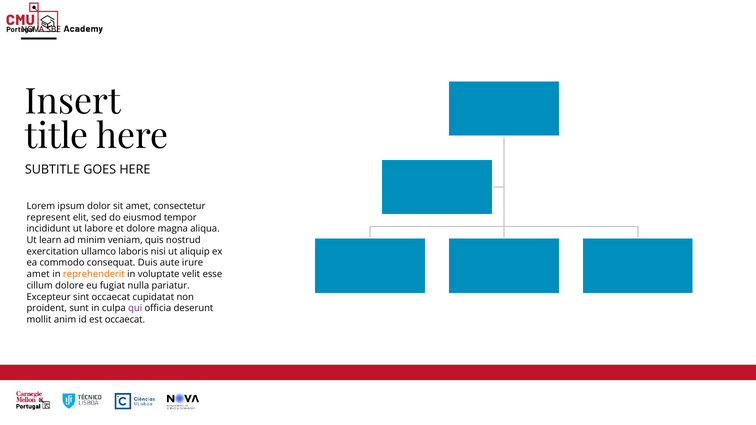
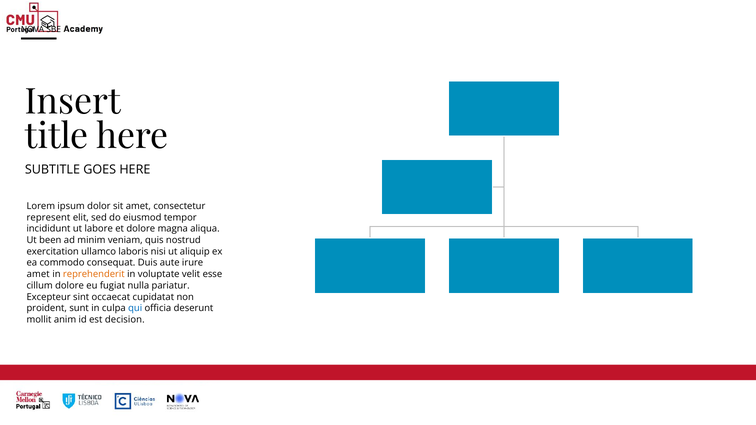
learn: learn -> been (50, 240)
qui colour: purple -> blue (135, 309)
est occaecat: occaecat -> decision (125, 320)
